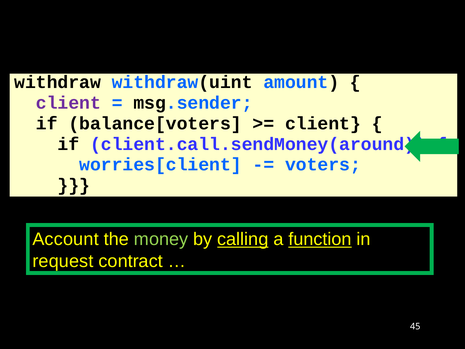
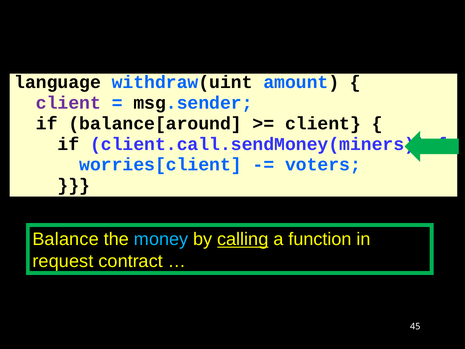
withdraw: withdraw -> language (58, 82)
balance[voters: balance[voters -> balance[around (155, 123)
client.call.sendMoney(around: client.call.sendMoney(around -> client.call.sendMoney(miners (258, 144)
Account: Account -> Balance (66, 239)
money colour: light green -> light blue (161, 239)
function underline: present -> none (320, 239)
